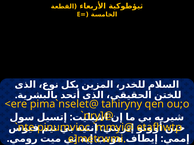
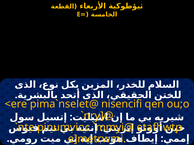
tahiryny: tahiryny -> nisencifi (122, 104)
